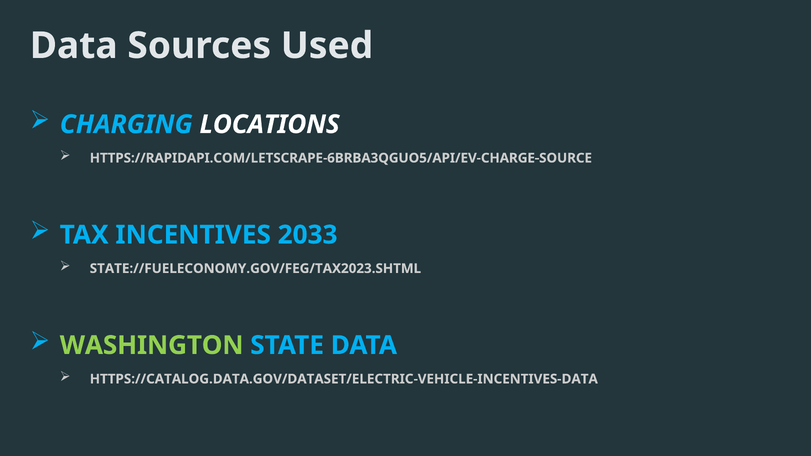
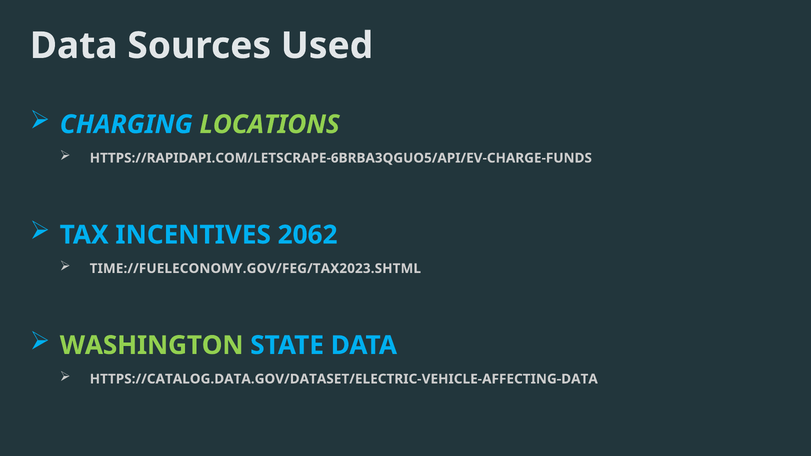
LOCATIONS colour: white -> light green (270, 124)
HTTPS://RAPIDAPI.COM/LETSCRAPE-6BRBA3QGUO5/API/EV-CHARGE-SOURCE: HTTPS://RAPIDAPI.COM/LETSCRAPE-6BRBA3QGUO5/API/EV-CHARGE-SOURCE -> HTTPS://RAPIDAPI.COM/LETSCRAPE-6BRBA3QGUO5/API/EV-CHARGE-FUNDS (341, 158)
2033: 2033 -> 2062 (308, 235)
STATE://FUELECONOMY.GOV/FEG/TAX2023.SHTML: STATE://FUELECONOMY.GOV/FEG/TAX2023.SHTML -> TIME://FUELECONOMY.GOV/FEG/TAX2023.SHTML (255, 269)
HTTPS://CATALOG.DATA.GOV/DATASET/ELECTRIC-VEHICLE-INCENTIVES-DATA: HTTPS://CATALOG.DATA.GOV/DATASET/ELECTRIC-VEHICLE-INCENTIVES-DATA -> HTTPS://CATALOG.DATA.GOV/DATASET/ELECTRIC-VEHICLE-AFFECTING-DATA (344, 379)
